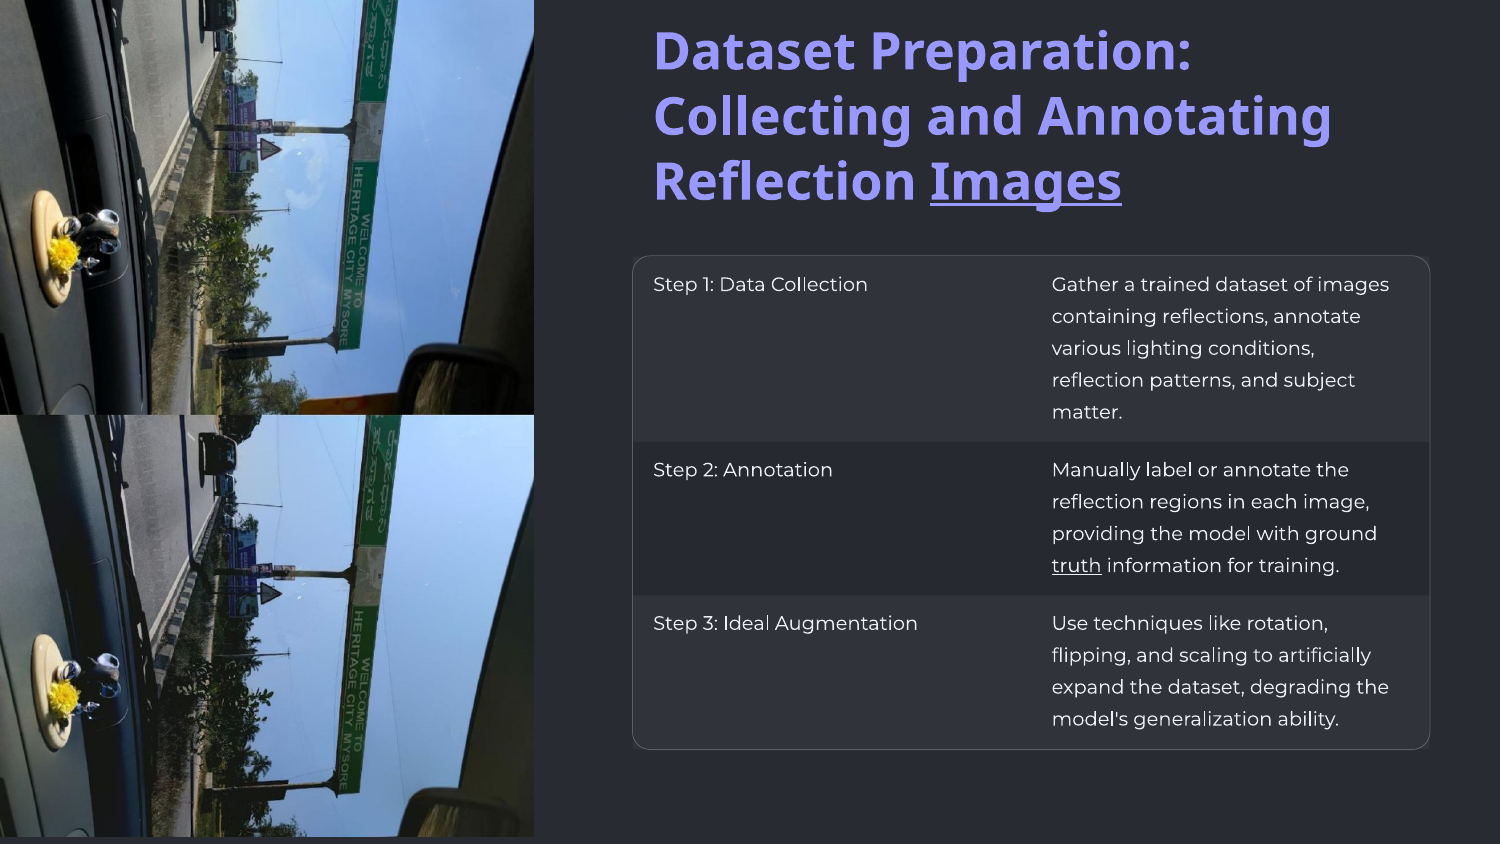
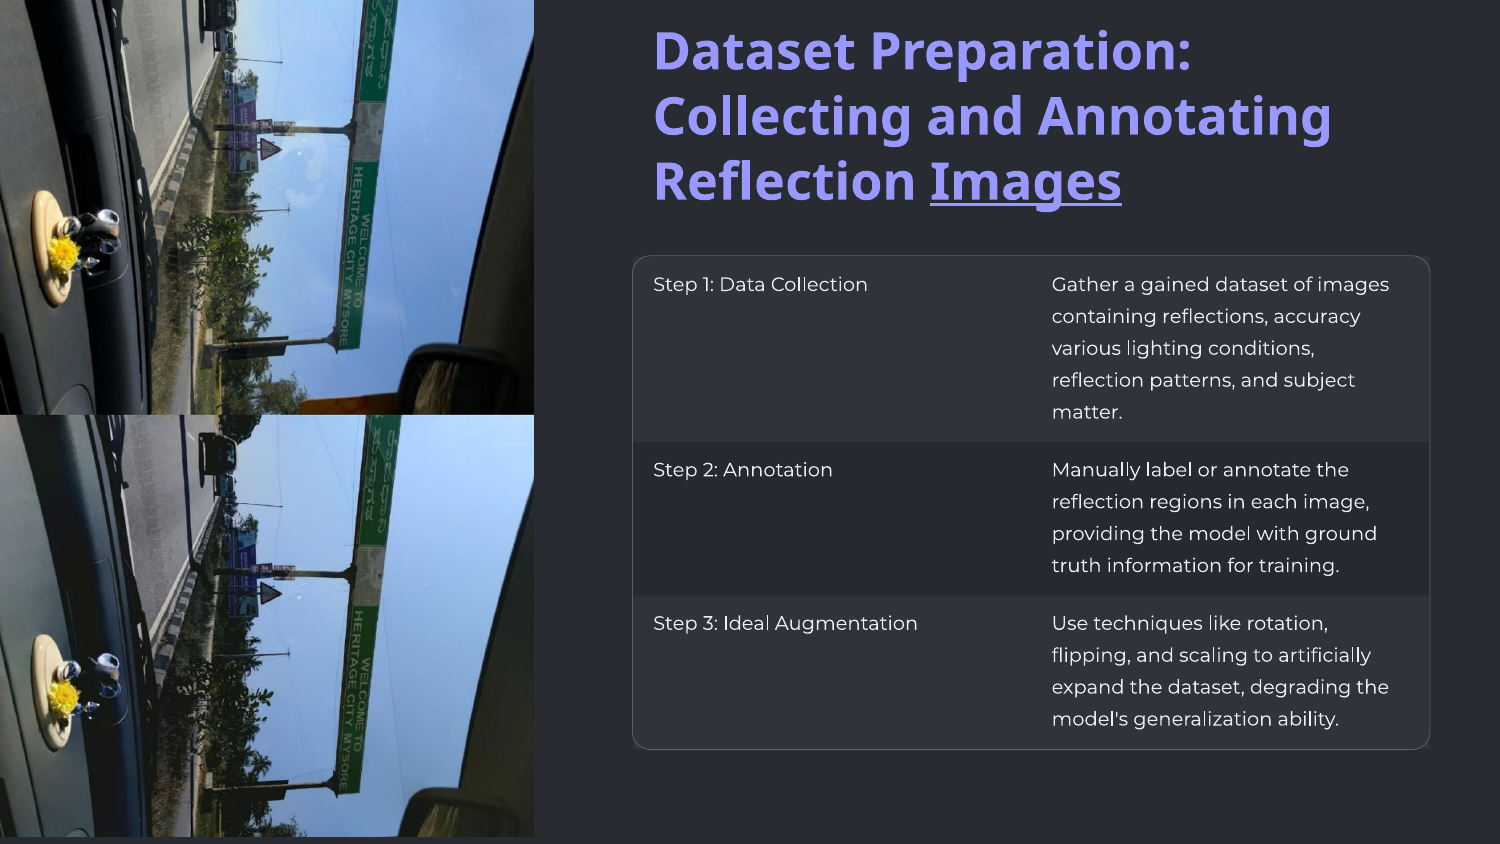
trained: trained -> gained (1175, 285)
reflections annotate: annotate -> accuracy (1317, 316)
truth underline: present -> none (1077, 566)
